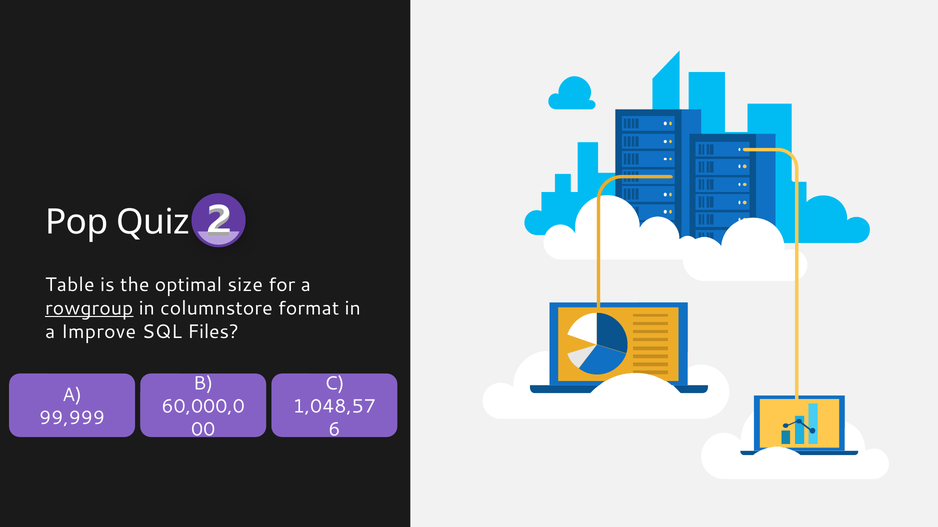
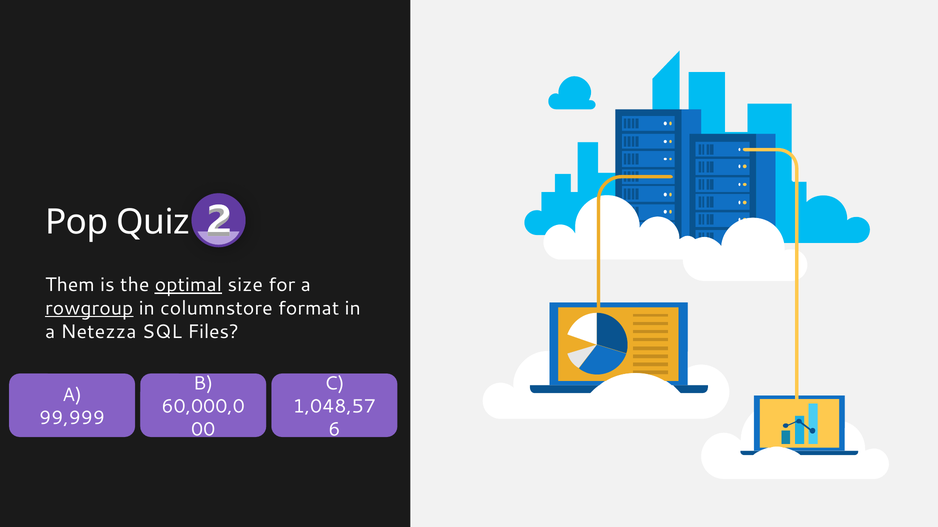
Table: Table -> Them (70, 285)
optimal underline: none -> present (188, 285)
Improve: Improve -> Netezza (99, 332)
